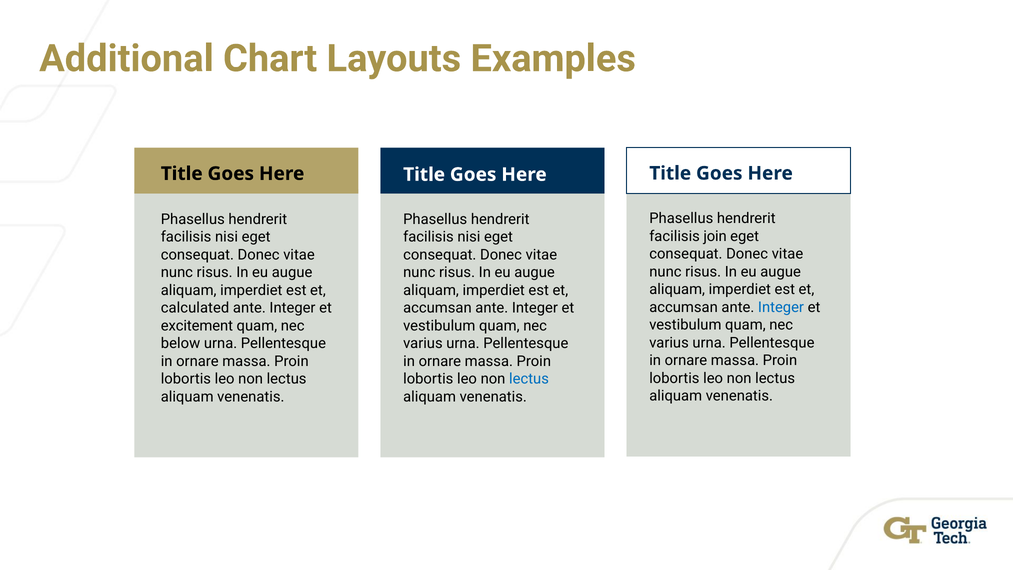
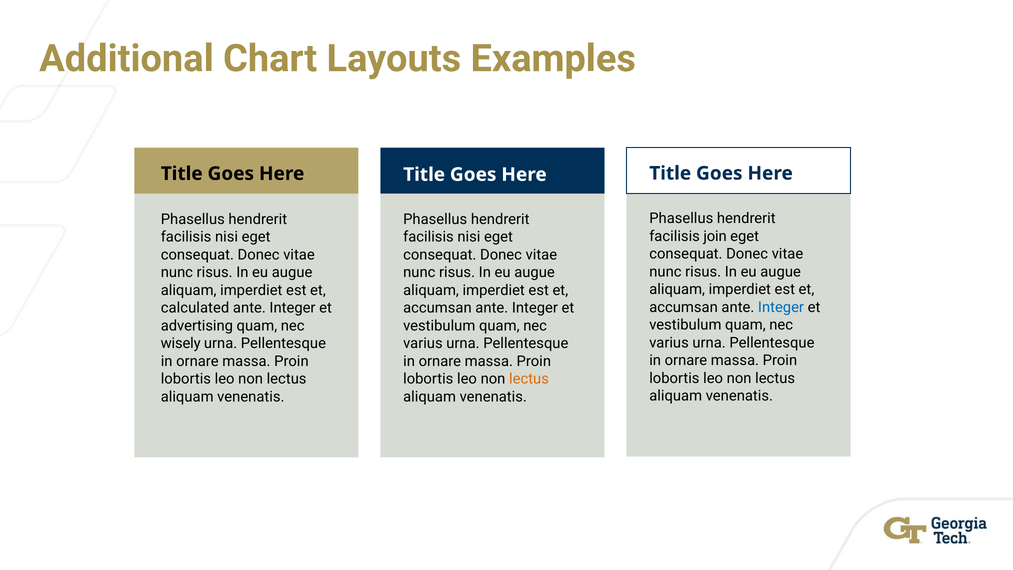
excitement: excitement -> advertising (197, 326)
below: below -> wisely (181, 343)
lectus colour: blue -> orange (529, 379)
